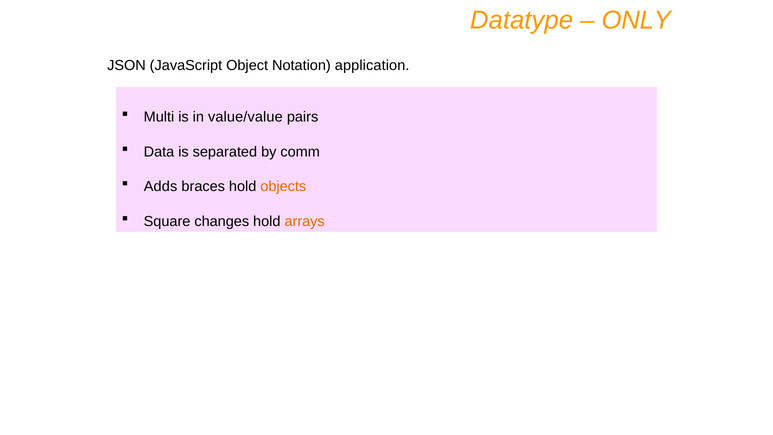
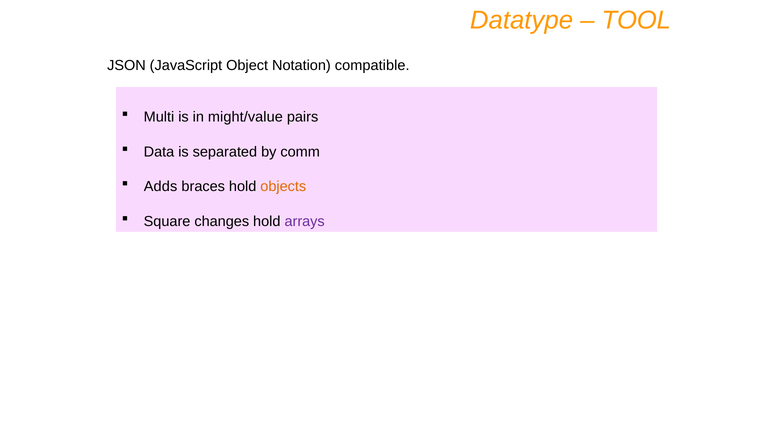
ONLY: ONLY -> TOOL (636, 20)
application: application -> compatible (372, 66)
value/value: value/value -> might/value (245, 117)
arrays colour: orange -> purple (305, 221)
